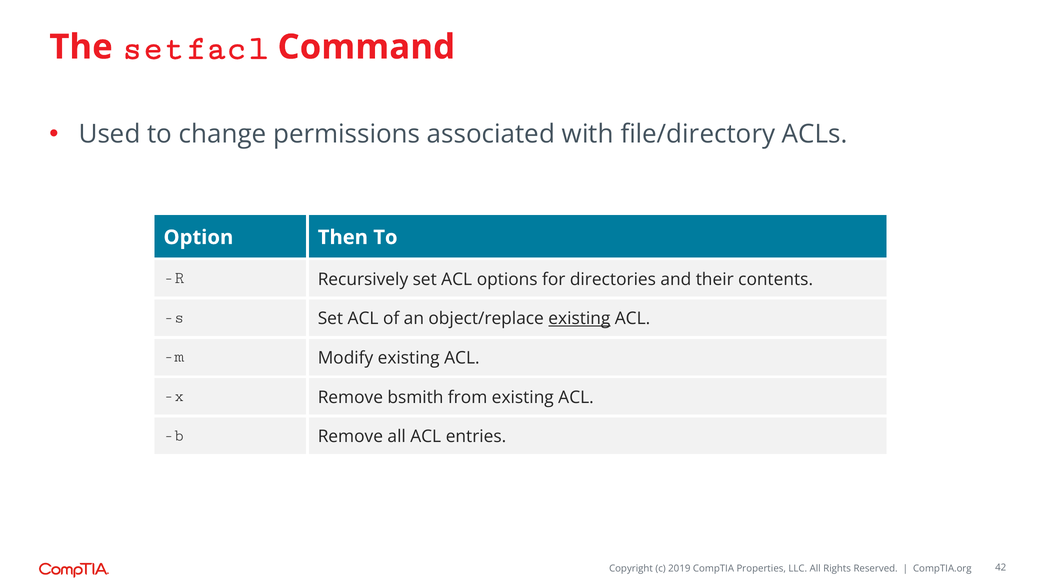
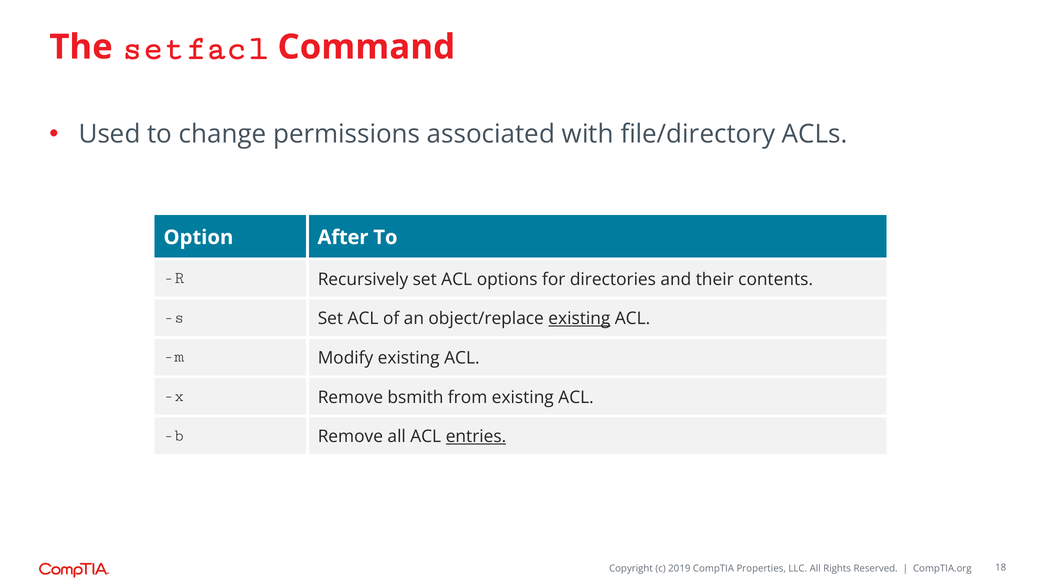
Then: Then -> After (343, 237)
entries underline: none -> present (476, 436)
42: 42 -> 18 (1001, 567)
